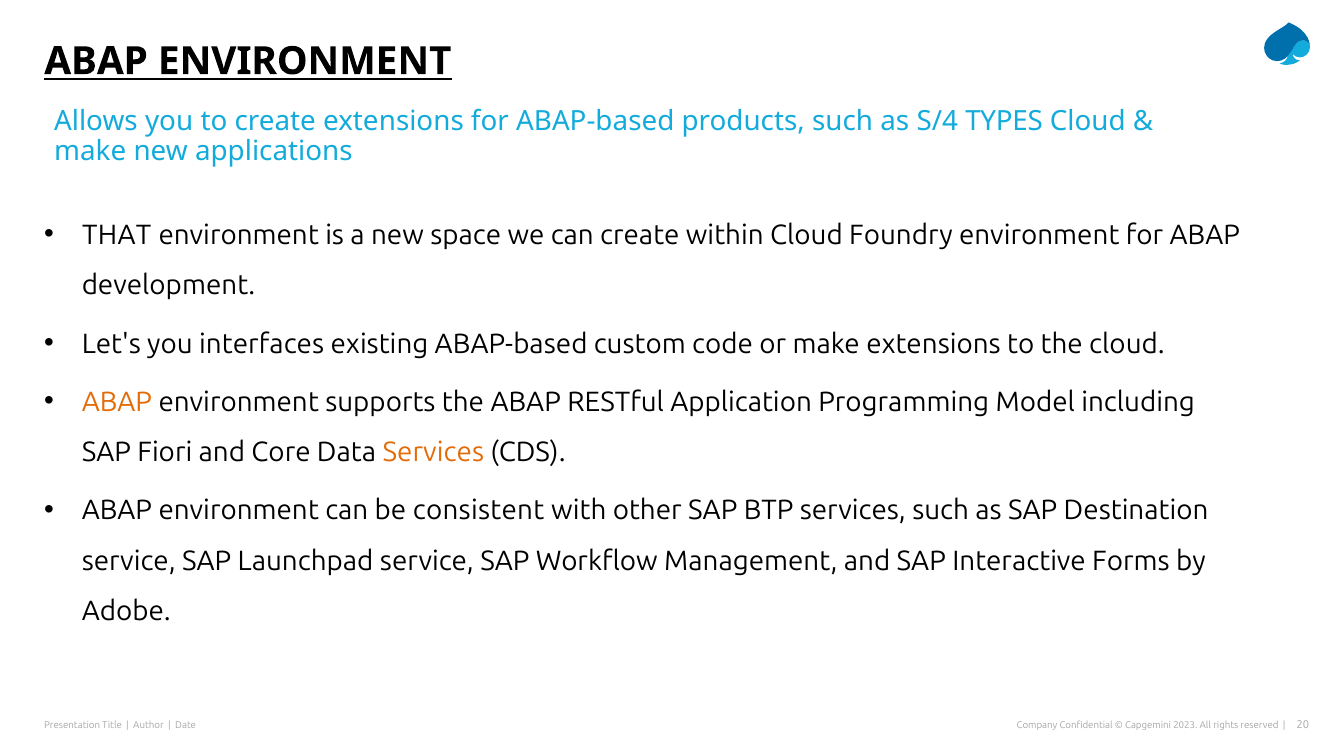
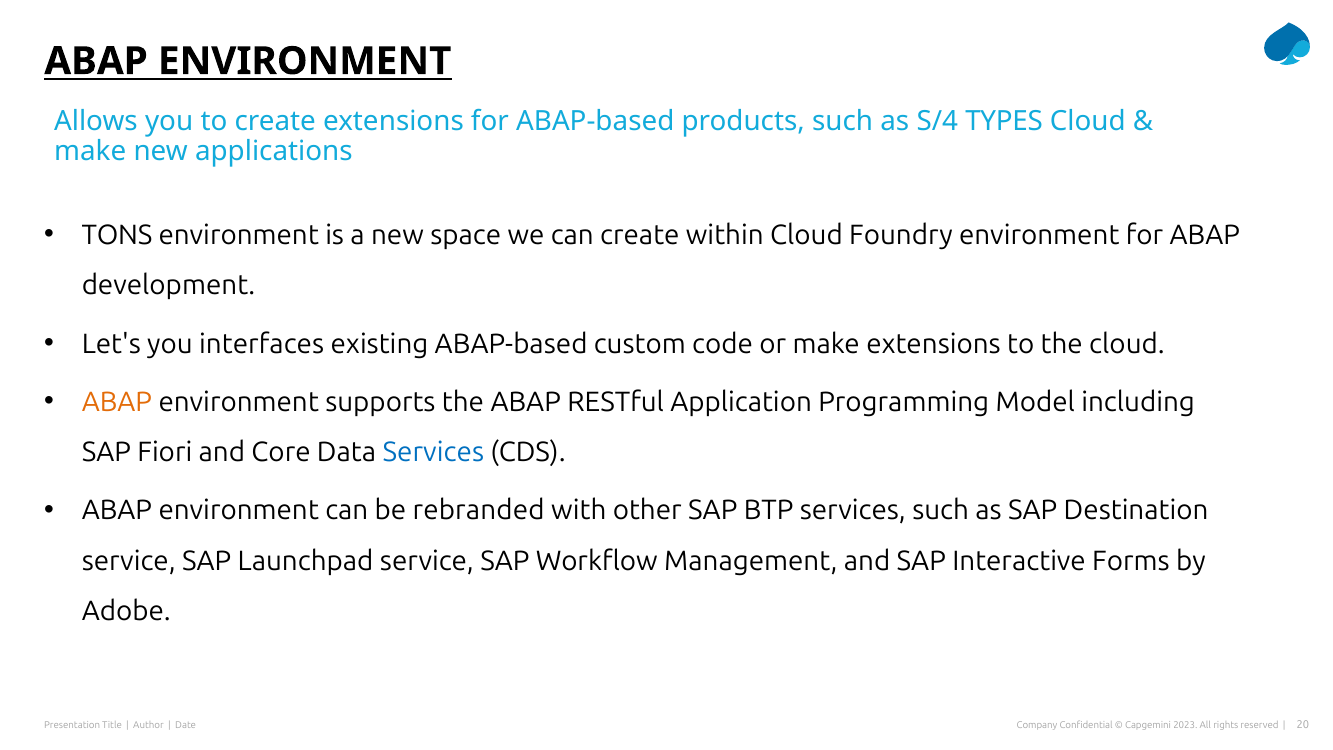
THAT: THAT -> TONS (117, 235)
Services colour: orange -> blue (433, 452)
consistent: consistent -> rebranded (479, 511)
